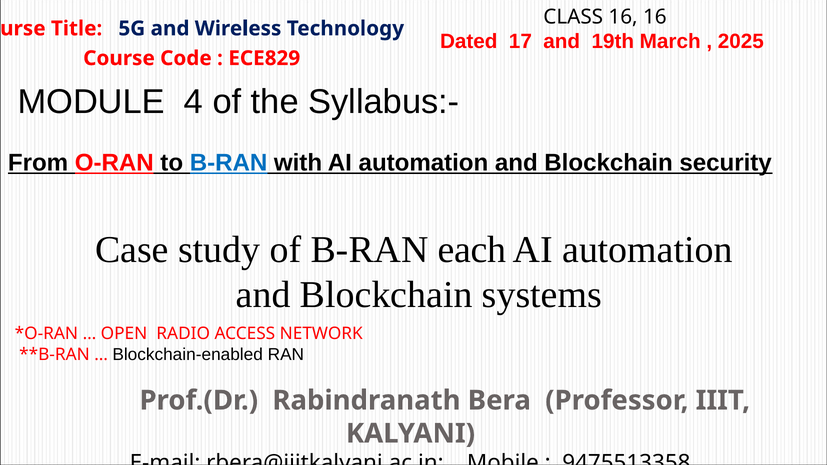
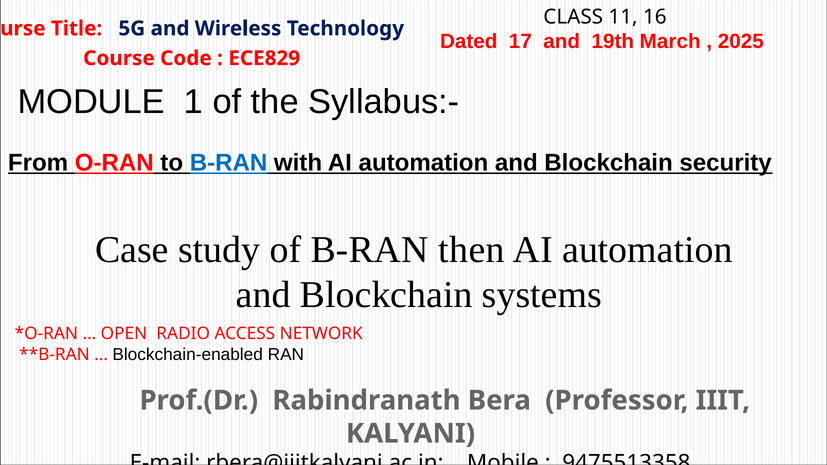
CLASS 16: 16 -> 11 (623, 17)
4: 4 -> 1 (194, 102)
each: each -> then (472, 250)
